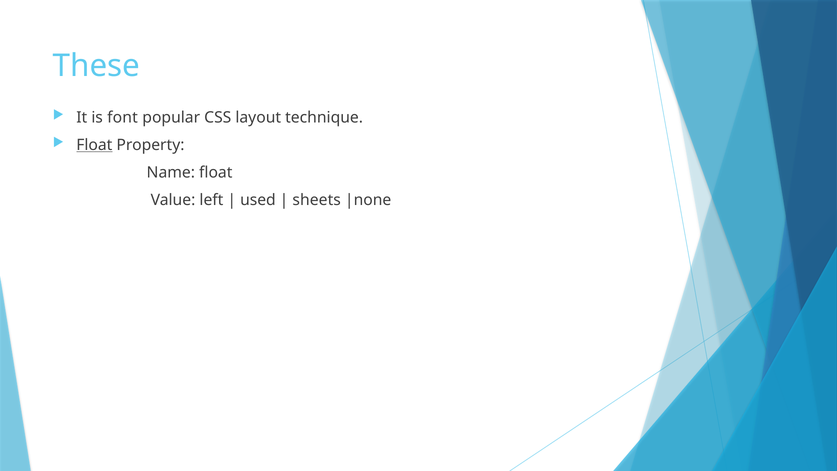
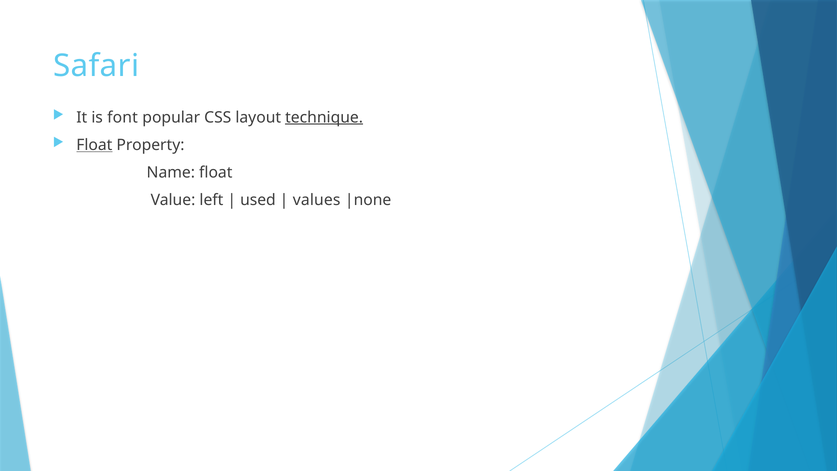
These: These -> Safari (96, 66)
technique underline: none -> present (324, 117)
sheets: sheets -> values (317, 200)
